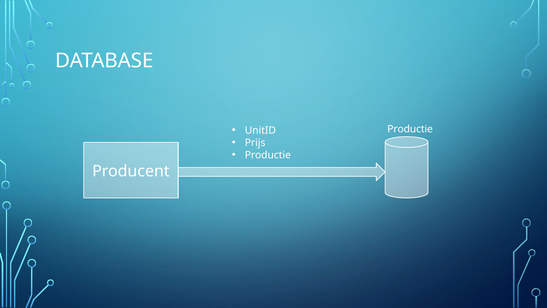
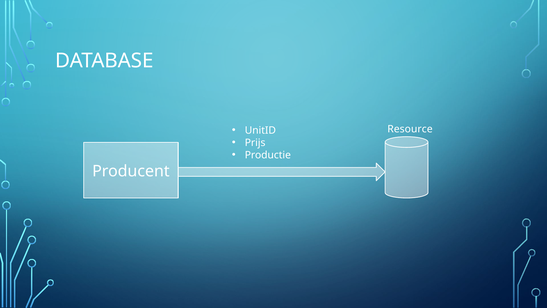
Productie: Productie -> Resource (410, 129)
